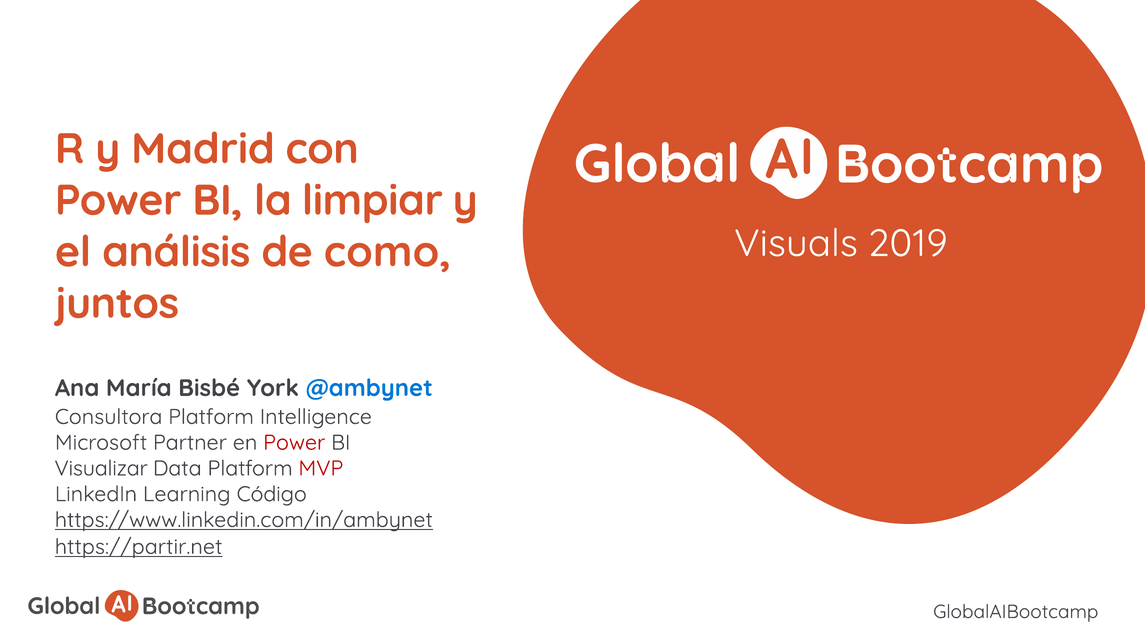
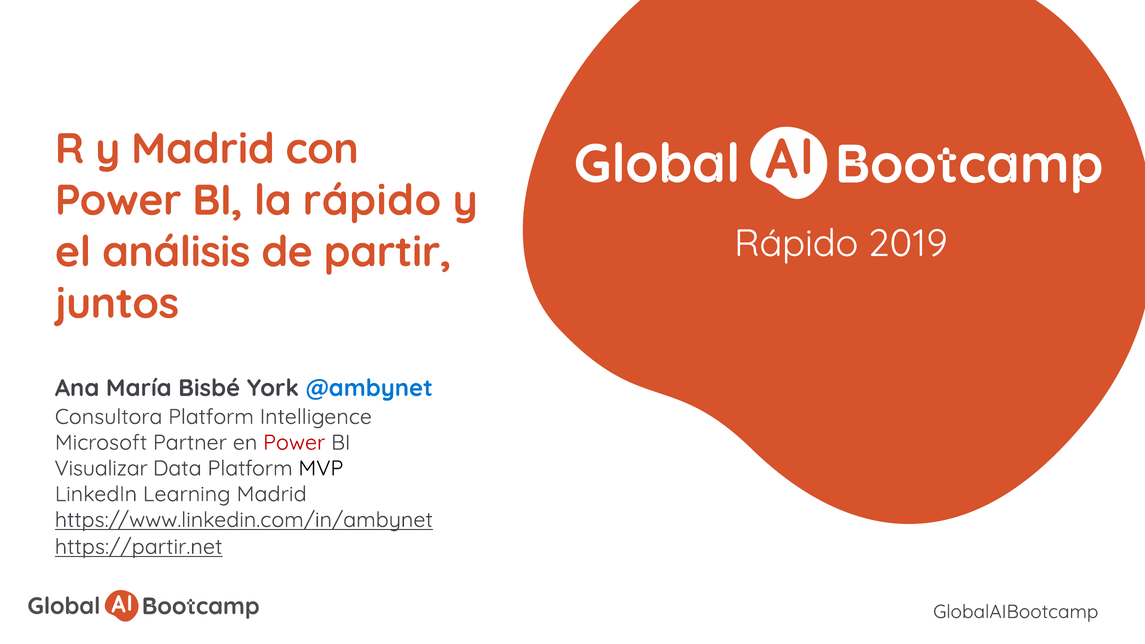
la limpiar: limpiar -> rápido (372, 201)
Visuals: Visuals -> Rápido (796, 243)
como: como -> partir (388, 252)
MVP colour: red -> black (321, 468)
Learning Código: Código -> Madrid (272, 494)
